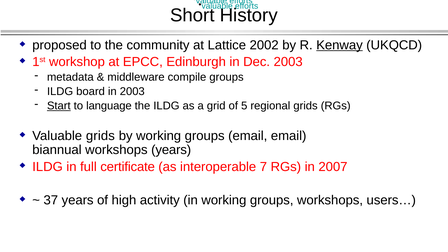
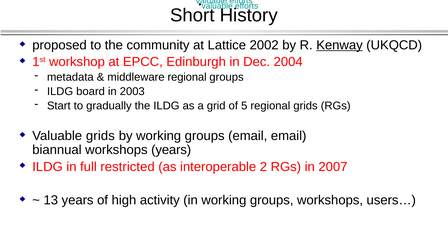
Dec 2003: 2003 -> 2004 (288, 62)
middleware compile: compile -> regional (187, 77)
Start underline: present -> none (59, 106)
language: language -> gradually (109, 106)
certificate: certificate -> restricted (128, 167)
7: 7 -> 2 (263, 167)
37: 37 -> 13 (51, 200)
